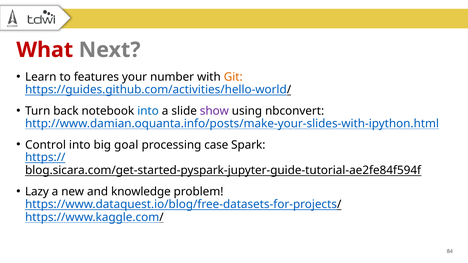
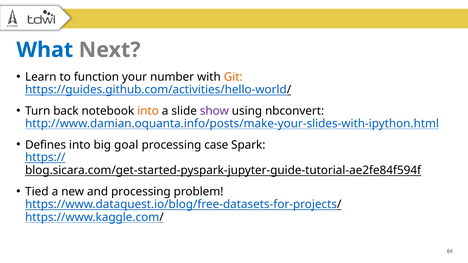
What colour: red -> blue (45, 50)
features: features -> function (96, 77)
into colour: blue -> orange (148, 111)
Control: Control -> Defines (46, 145)
Lazy: Lazy -> Tied (37, 192)
and knowledge: knowledge -> processing (141, 192)
